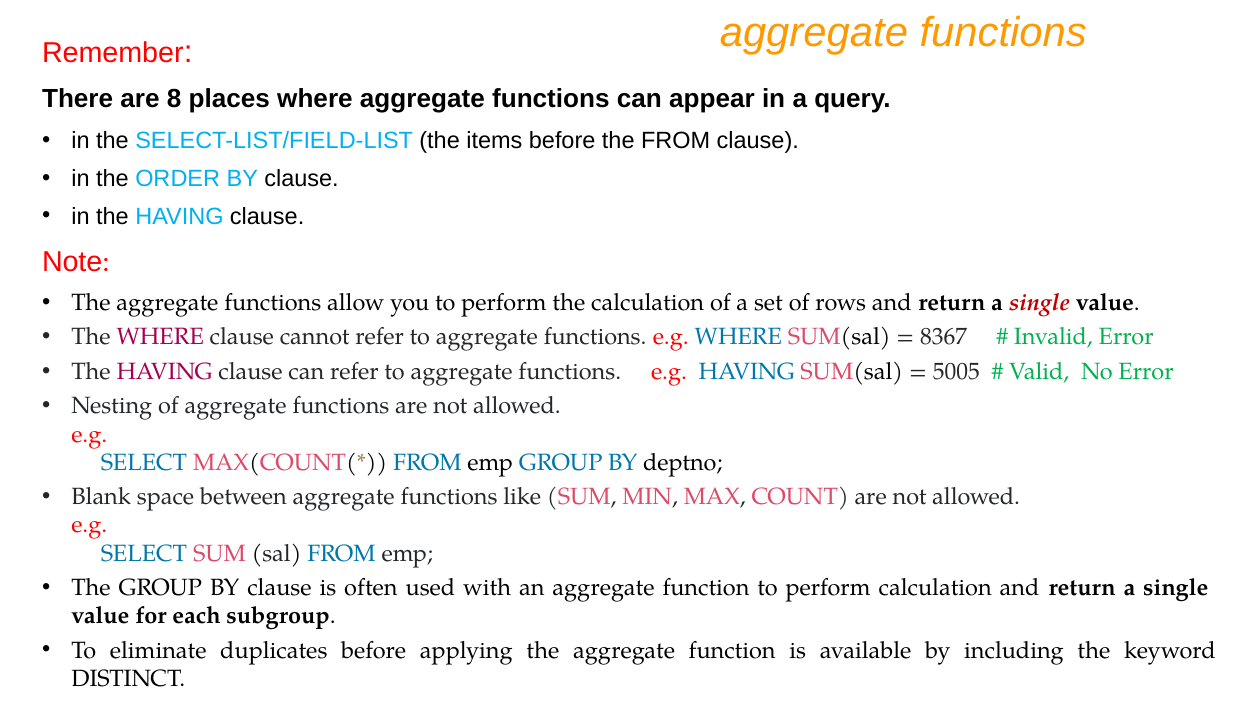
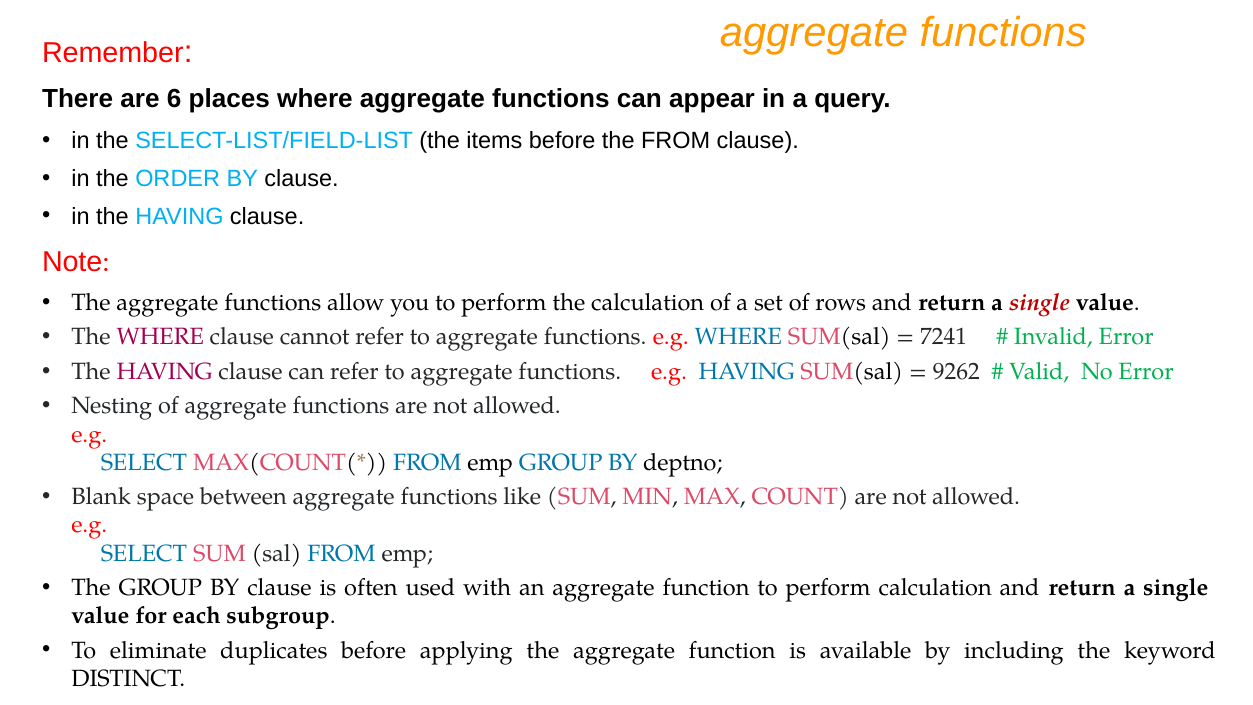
8: 8 -> 6 (174, 99)
8367: 8367 -> 7241 (944, 337)
5005: 5005 -> 9262 (956, 372)
